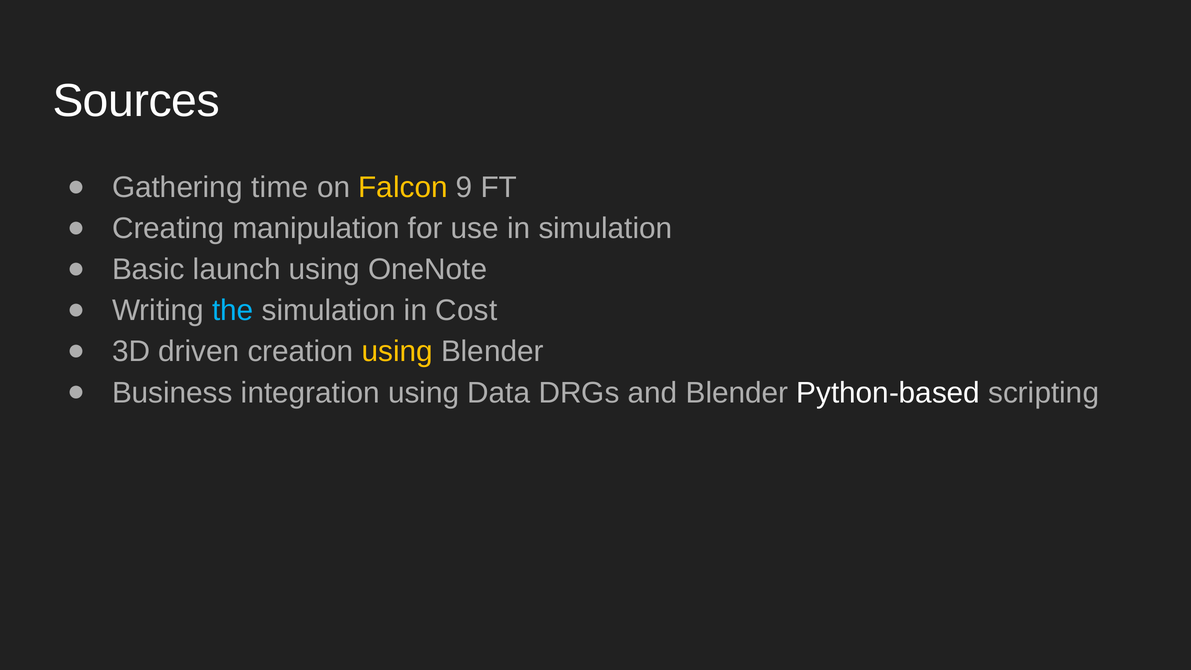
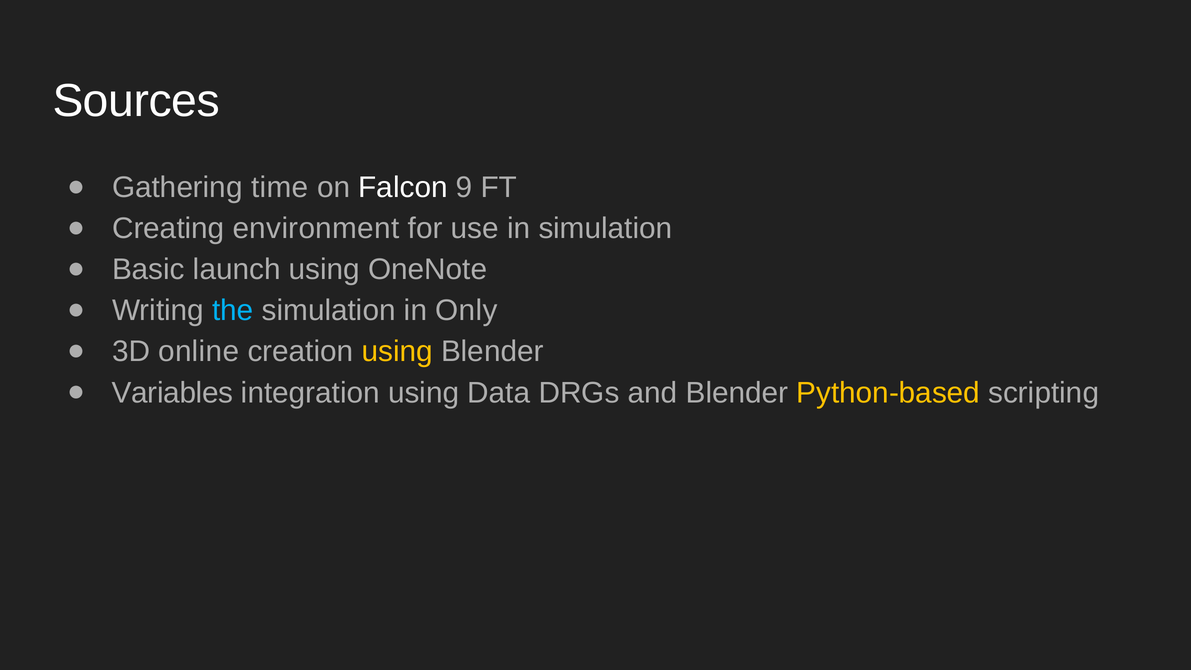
Falcon colour: yellow -> white (403, 187)
manipulation: manipulation -> environment (316, 228)
Cost: Cost -> Only (466, 311)
driven: driven -> online (199, 352)
Business: Business -> Variables (173, 393)
Python-based colour: white -> yellow (888, 393)
